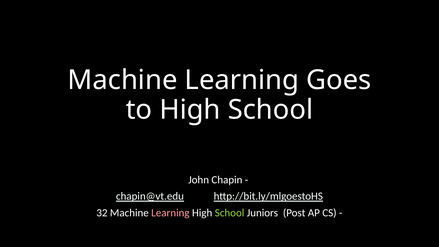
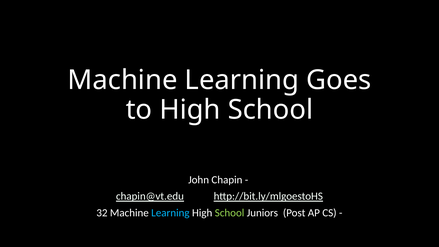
Learning colour: pink -> light blue (170, 213)
